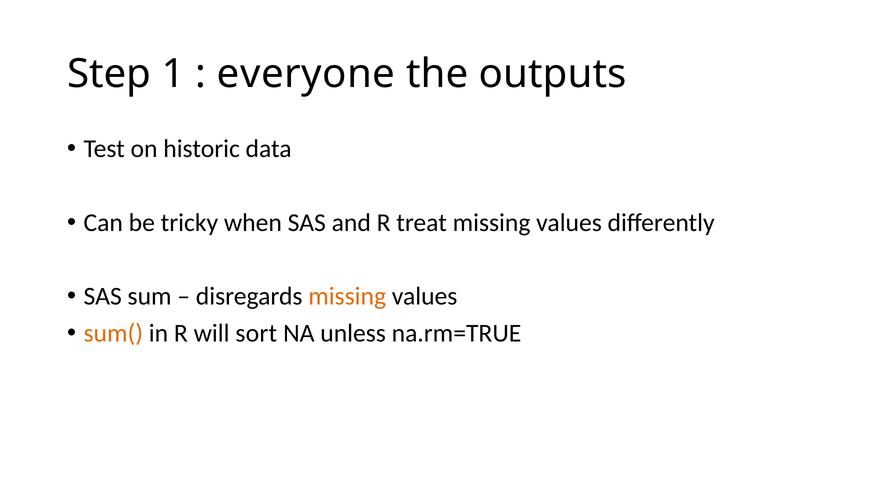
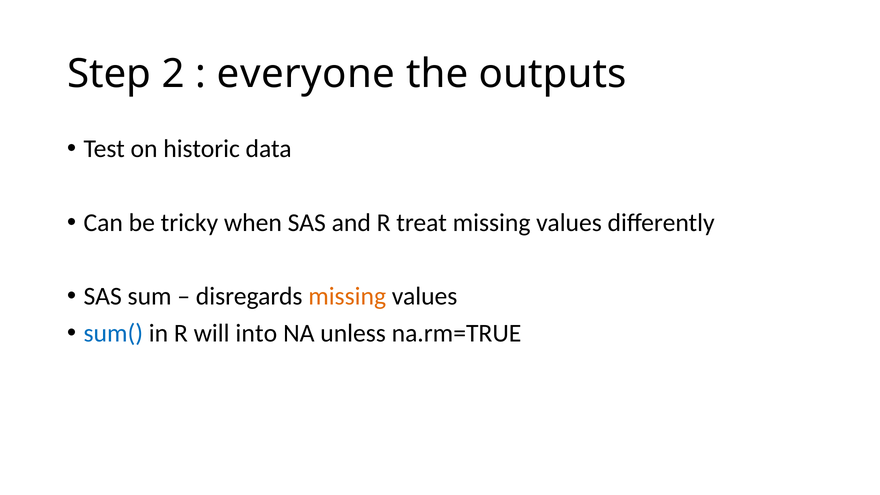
1: 1 -> 2 (173, 74)
sum( colour: orange -> blue (113, 333)
sort: sort -> into (256, 333)
